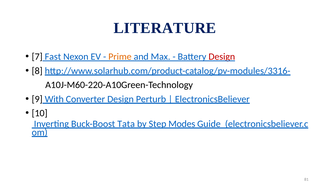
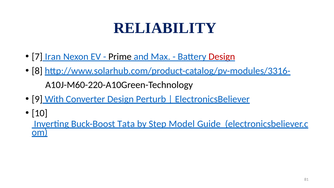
LITERATURE: LITERATURE -> RELIABILITY (165, 28)
Fast: Fast -> Iran (53, 57)
Prime colour: orange -> black (120, 57)
Modes: Modes -> Model (182, 124)
